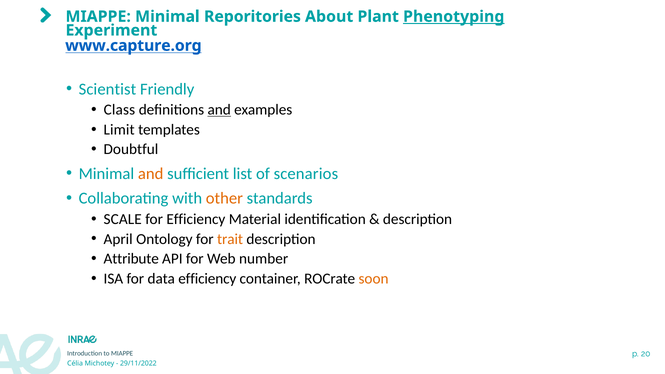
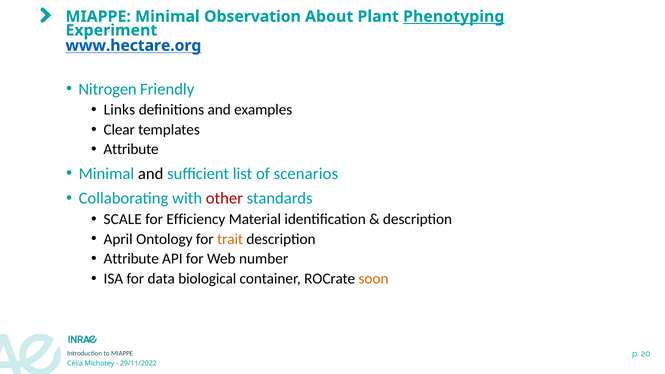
Reporitories: Reporitories -> Observation (252, 17)
www.capture.org: www.capture.org -> www.hectare.org (133, 46)
Scientist: Scientist -> Nitrogen (108, 89)
Class: Class -> Links (119, 110)
and underline: present -> none (219, 110)
Limit: Limit -> Clear (119, 130)
Doubtful: Doubtful -> Attribute (131, 149)
and colour: orange -> black (151, 174)
other colour: orange -> red (224, 198)
data efficiency: efficiency -> biological (207, 279)
